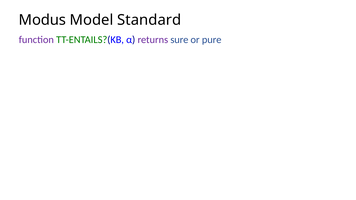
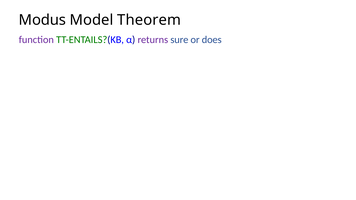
Standard: Standard -> Theorem (149, 20)
pure: pure -> does (212, 40)
